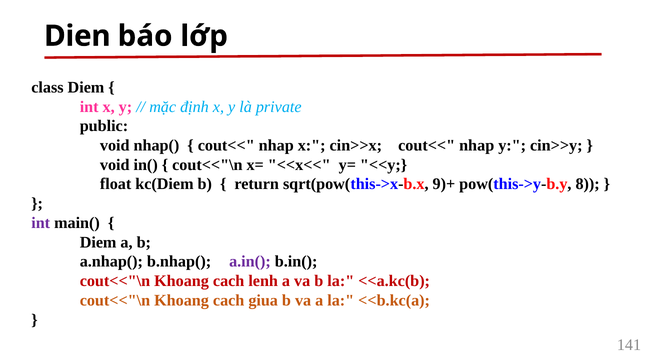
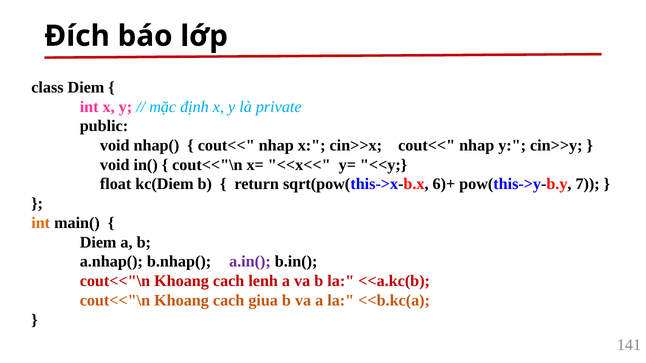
Dien: Dien -> Đích (77, 36)
9)+: 9)+ -> 6)+ (444, 184)
8: 8 -> 7 (588, 184)
int colour: purple -> orange (41, 223)
